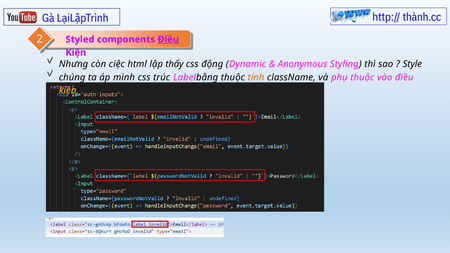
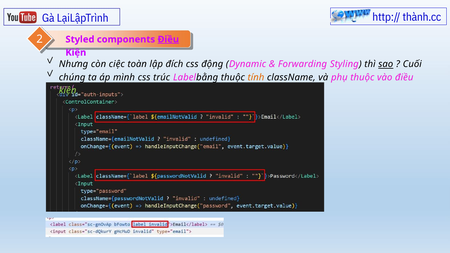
html: html -> toàn (137, 64)
thấy: thấy -> đích (174, 64)
Anonymous: Anonymous -> Forwarding (303, 64)
sao underline: none -> present (386, 64)
Style: Style -> Cuối (412, 64)
kiện colour: yellow -> light green (68, 91)
